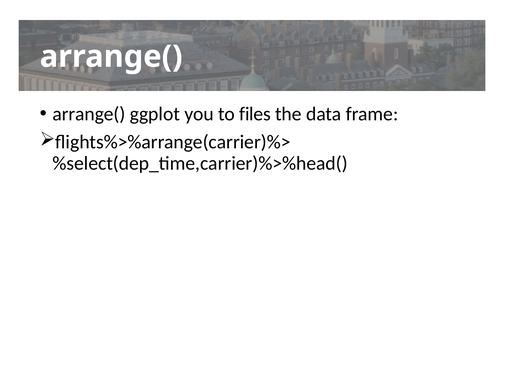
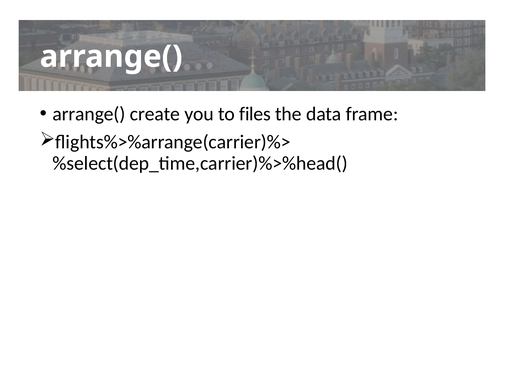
ggplot: ggplot -> create (155, 114)
